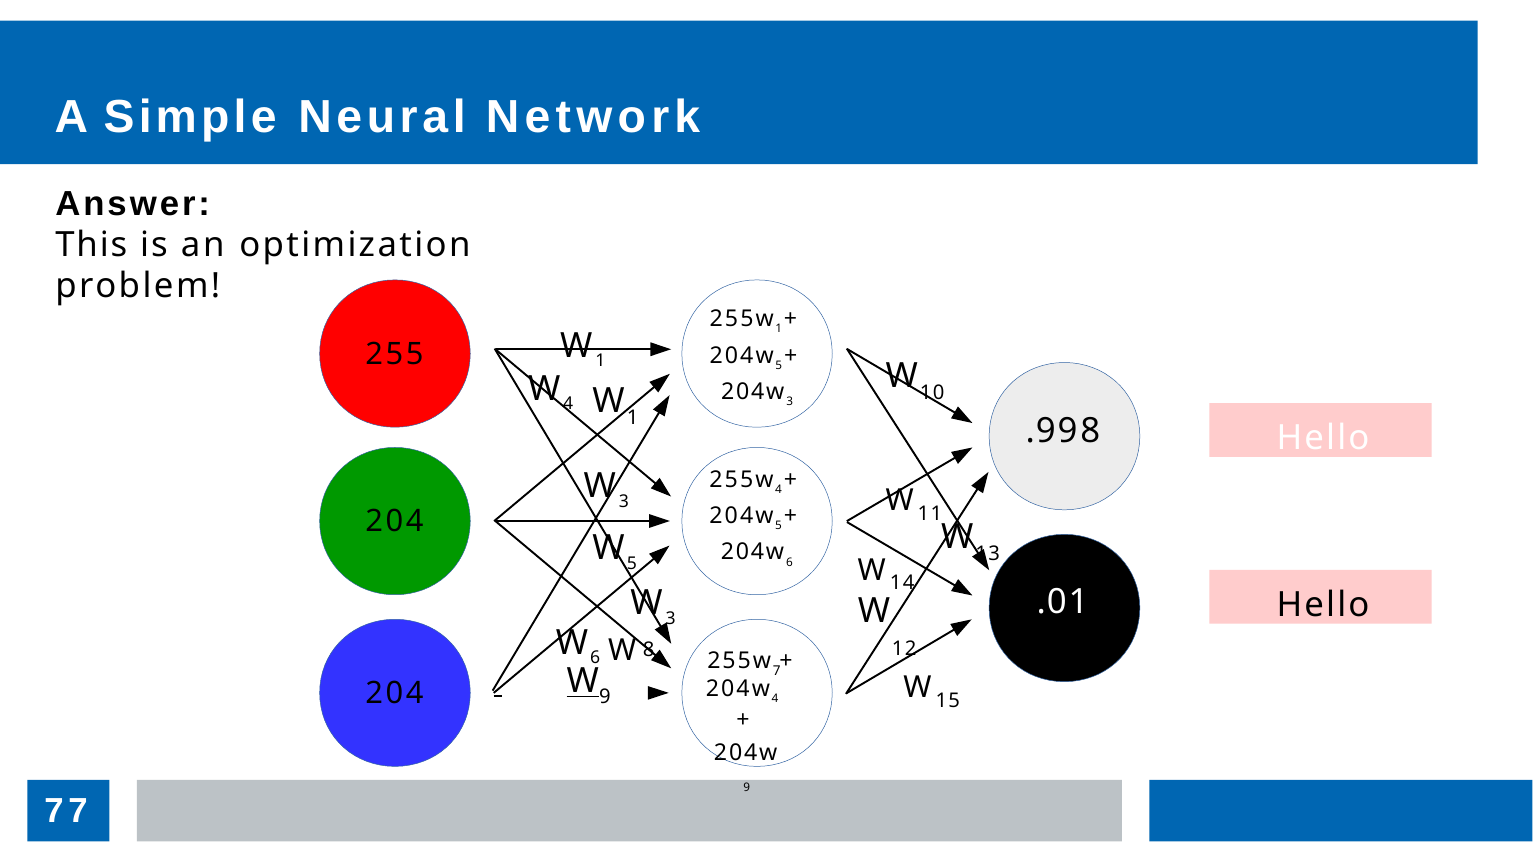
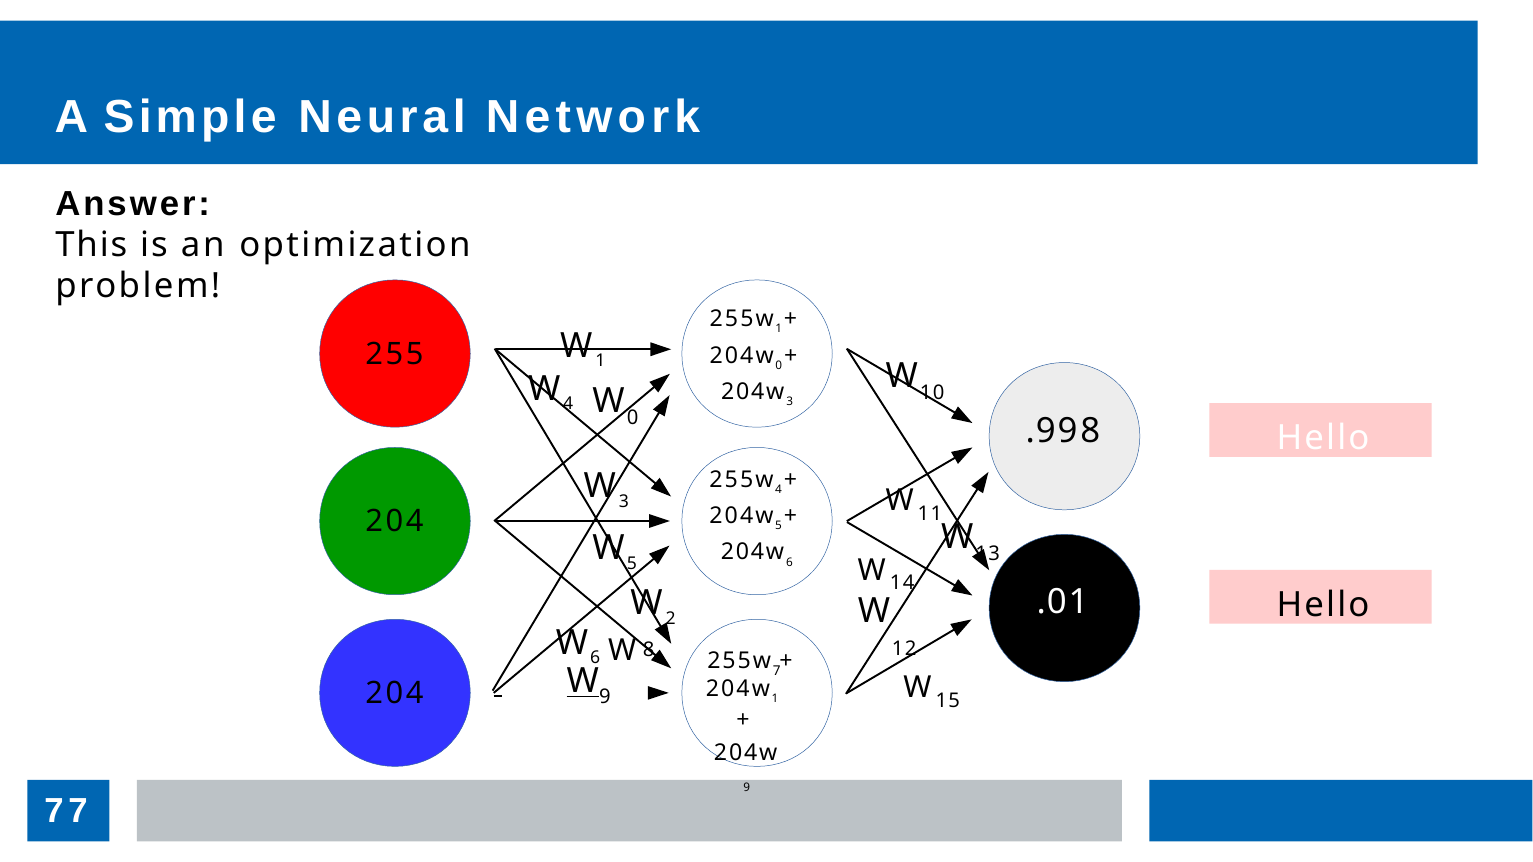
5: 5 -> 0 (779, 365)
1: 1 -> 0 (633, 418)
3: 3 -> 2 (671, 619)
4: 4 -> 1 (775, 699)
